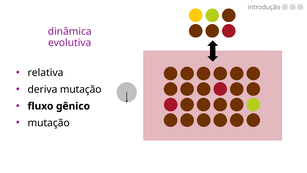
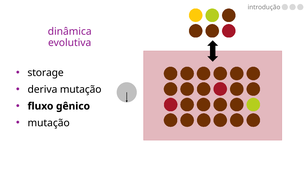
relativa: relativa -> storage (46, 73)
